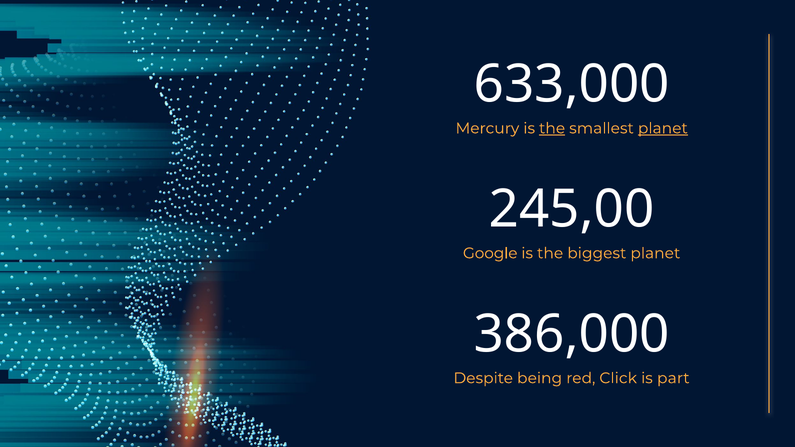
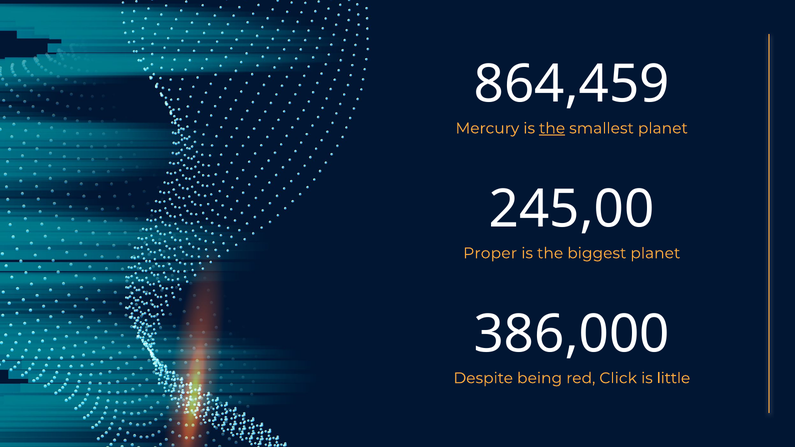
633,000: 633,000 -> 864,459 (572, 84)
planet underline: present -> none (663, 128)
Google: Google -> Proper (490, 253)
part: part -> little (673, 378)
